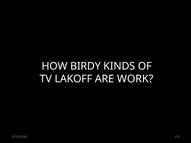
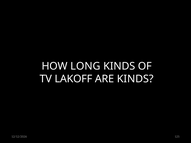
BIRDY: BIRDY -> LONG (85, 66)
ARE WORK: WORK -> KINDS (135, 79)
